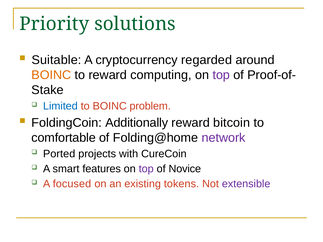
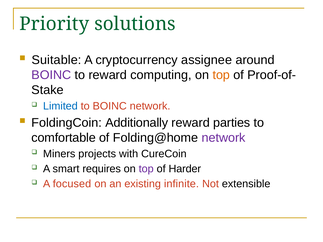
regarded: regarded -> assignee (207, 60)
BOINC colour: orange -> purple (51, 75)
top colour: purple -> orange (221, 75)
BOINC problem: problem -> network (150, 106)
bitcoin: bitcoin -> parties (232, 123)
Ported: Ported -> Miners (59, 154)
features: features -> requires (102, 169)
Novice: Novice -> Harder (185, 169)
tokens: tokens -> infinite (181, 184)
extensible colour: purple -> black (246, 184)
